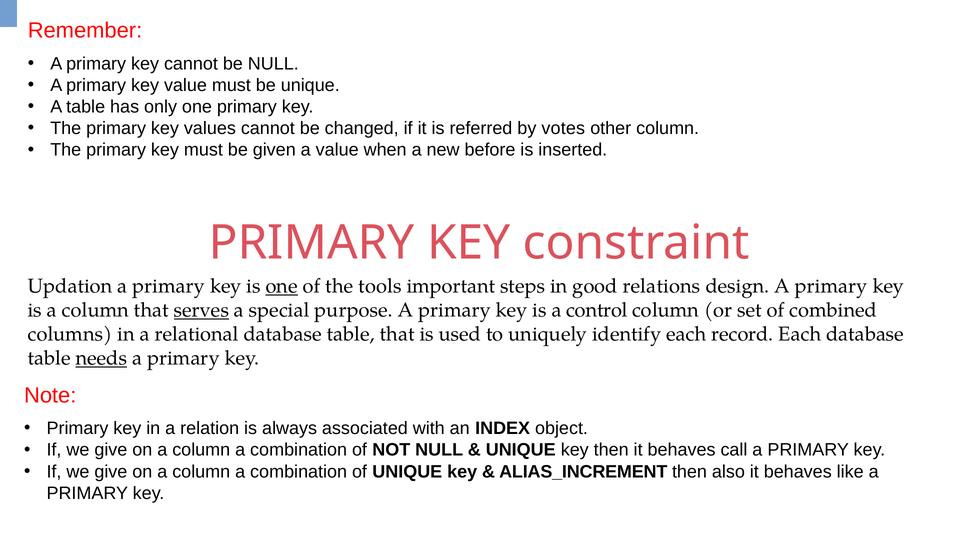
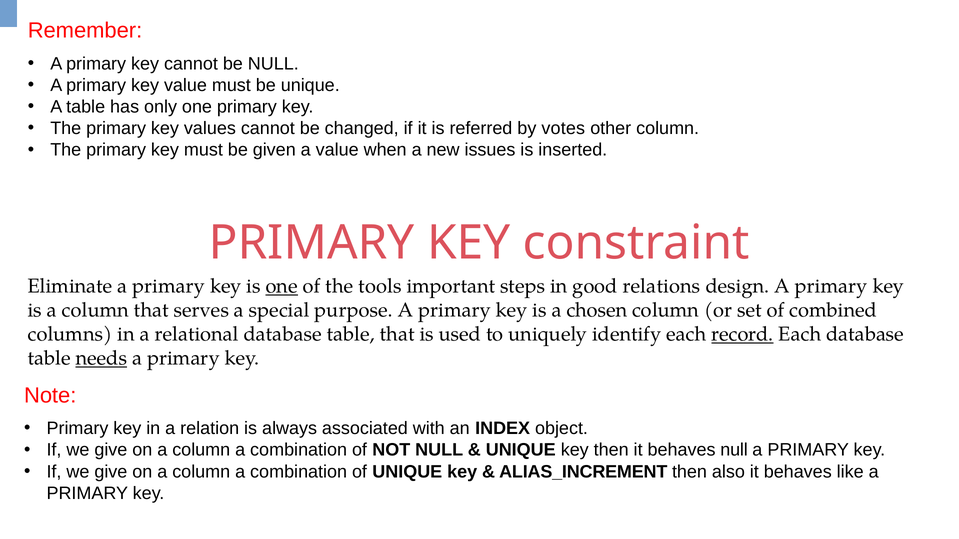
before: before -> issues (490, 150)
Updation: Updation -> Eliminate (70, 287)
serves underline: present -> none (201, 311)
control: control -> chosen (597, 311)
record underline: none -> present (742, 335)
behaves call: call -> null (734, 450)
